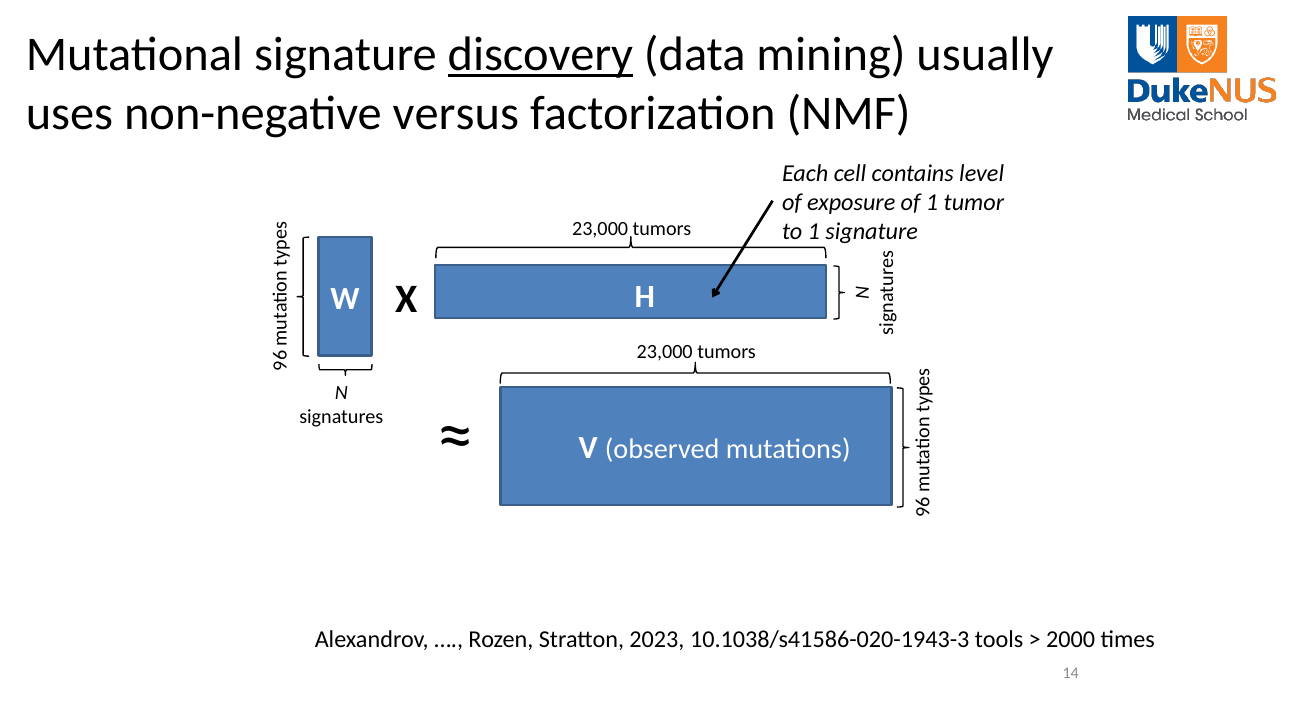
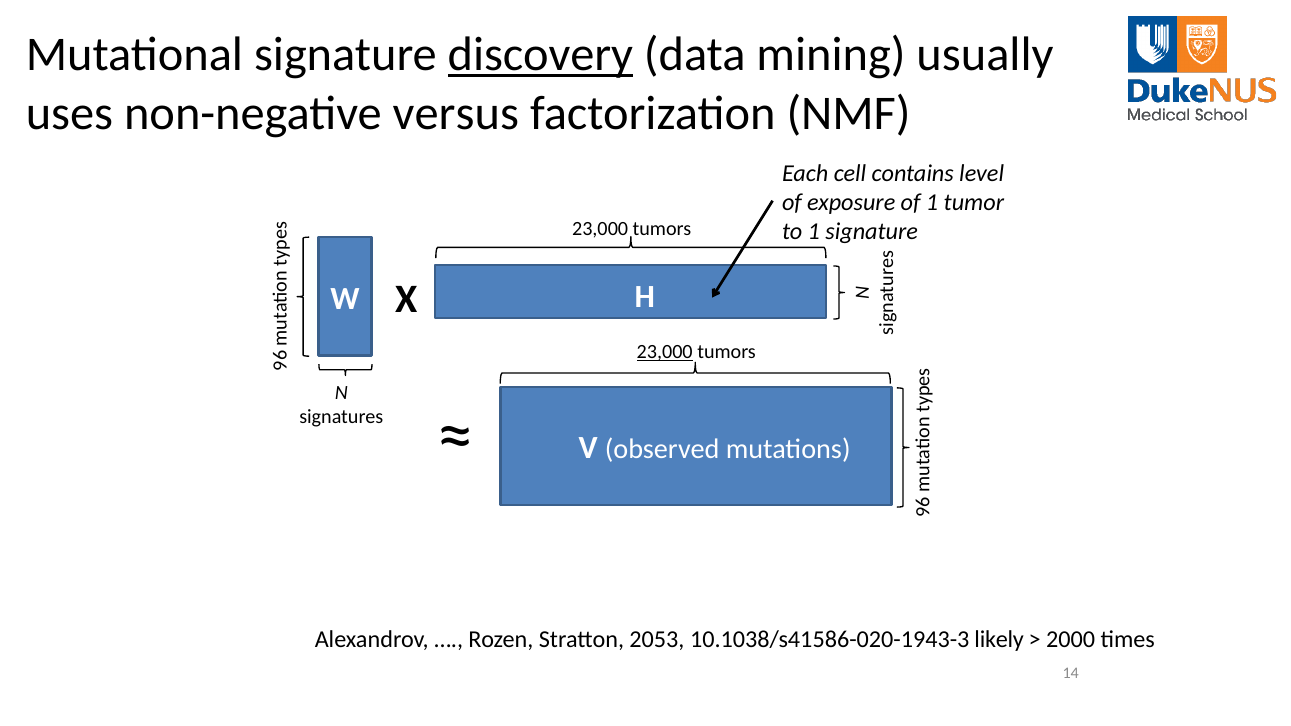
23,000 underline: none -> present (665, 352)
2023: 2023 -> 2053 (657, 640)
tools: tools -> likely (999, 640)
